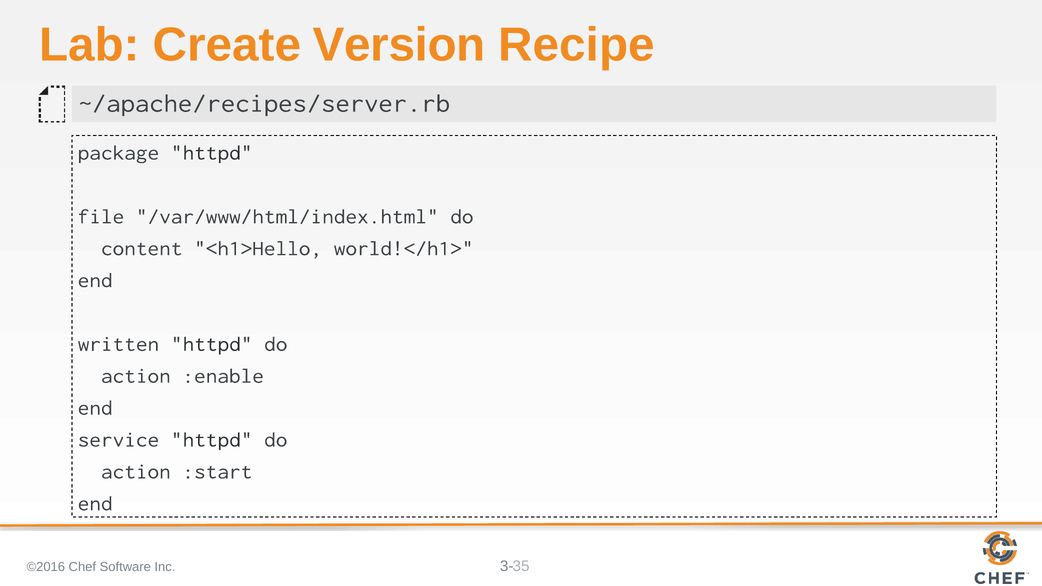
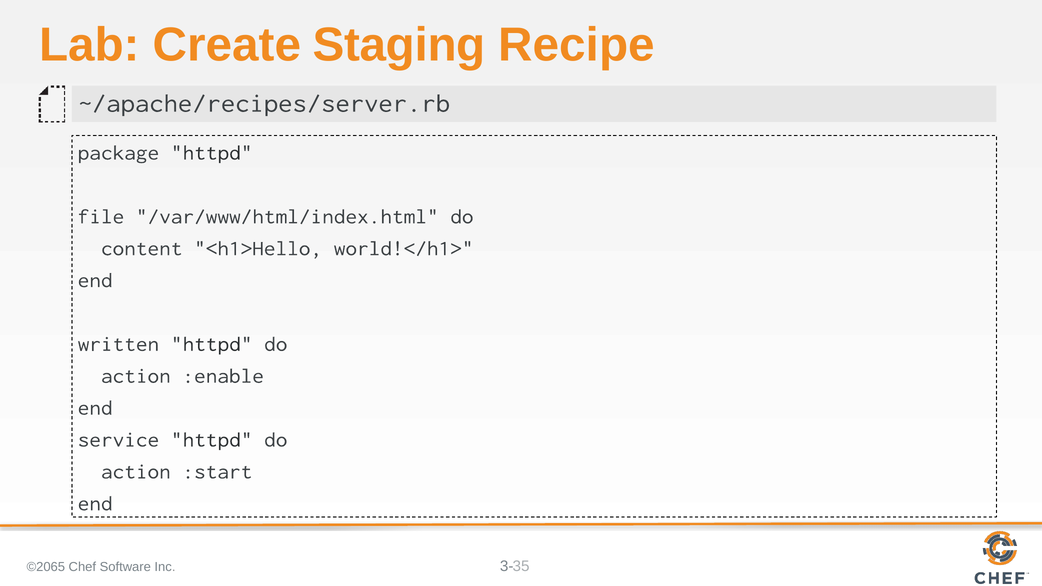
Version: Version -> Staging (399, 45)
©2016: ©2016 -> ©2065 (46, 567)
